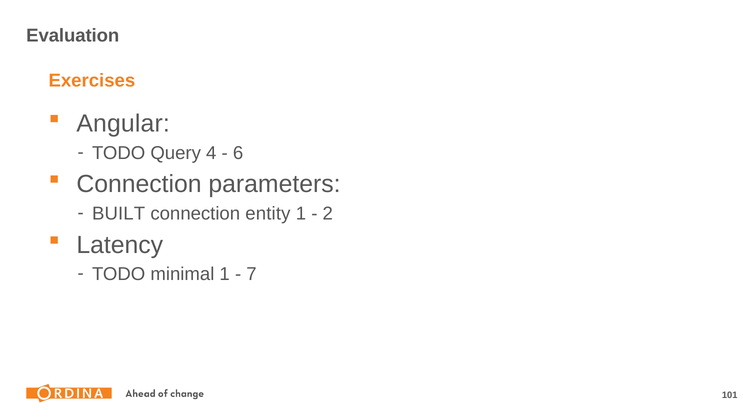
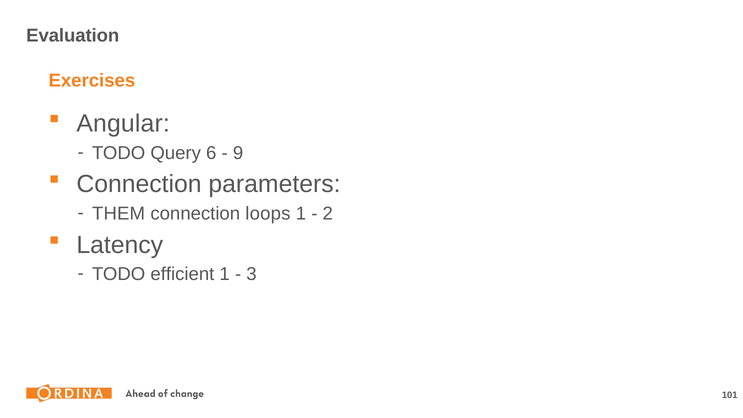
4: 4 -> 6 (211, 153)
6: 6 -> 9 (238, 153)
BUILT: BUILT -> THEM (119, 214)
entity: entity -> loops (268, 214)
minimal: minimal -> efficient (182, 274)
7: 7 -> 3 (251, 274)
